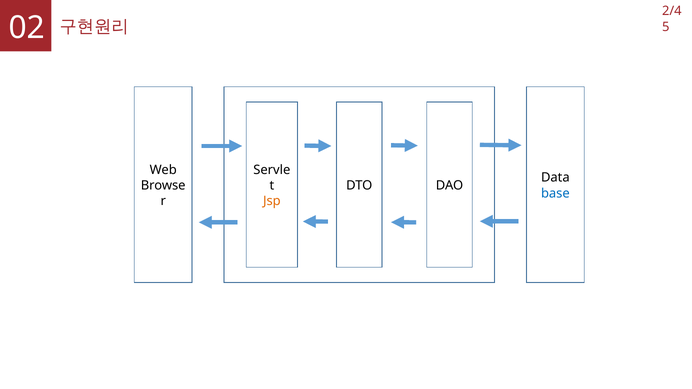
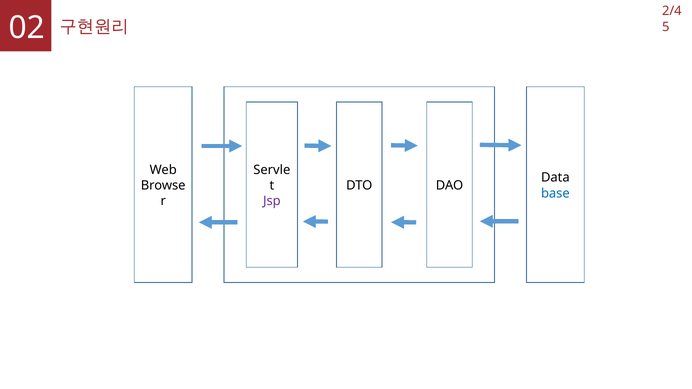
Jsp colour: orange -> purple (272, 201)
